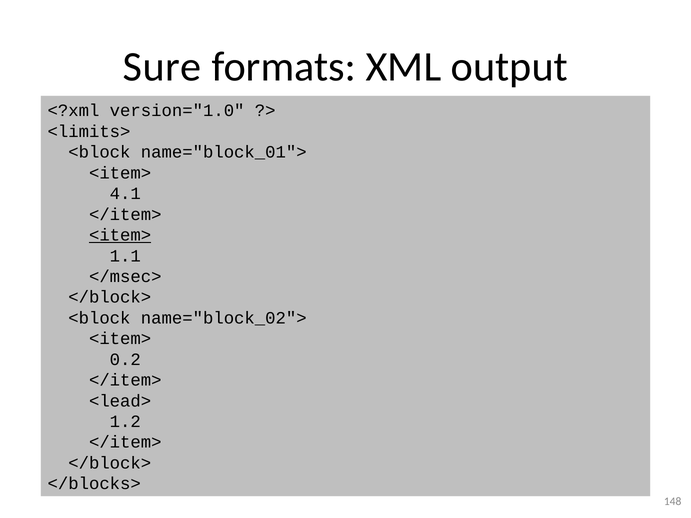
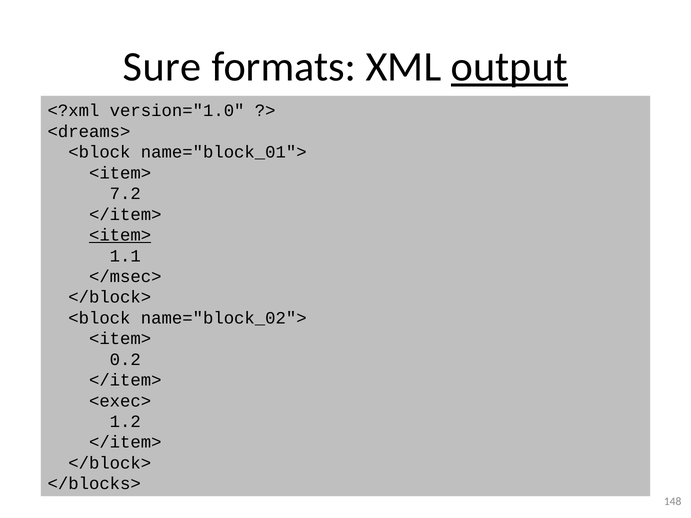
output underline: none -> present (509, 67)
<limits>: <limits> -> <dreams> (89, 132)
4.1: 4.1 -> 7.2 (125, 194)
<lead>: <lead> -> <exec> (120, 401)
